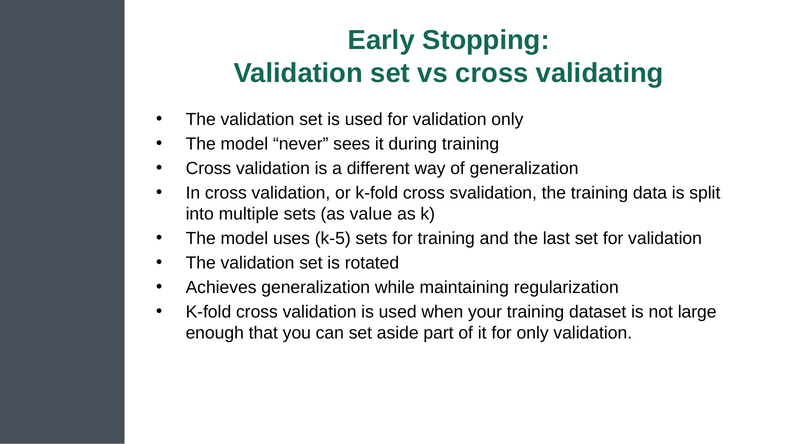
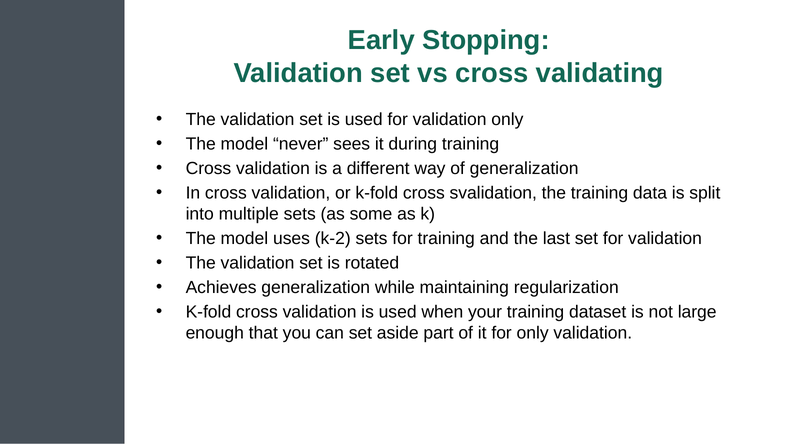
value: value -> some (371, 214)
k-5: k-5 -> k-2 (333, 238)
